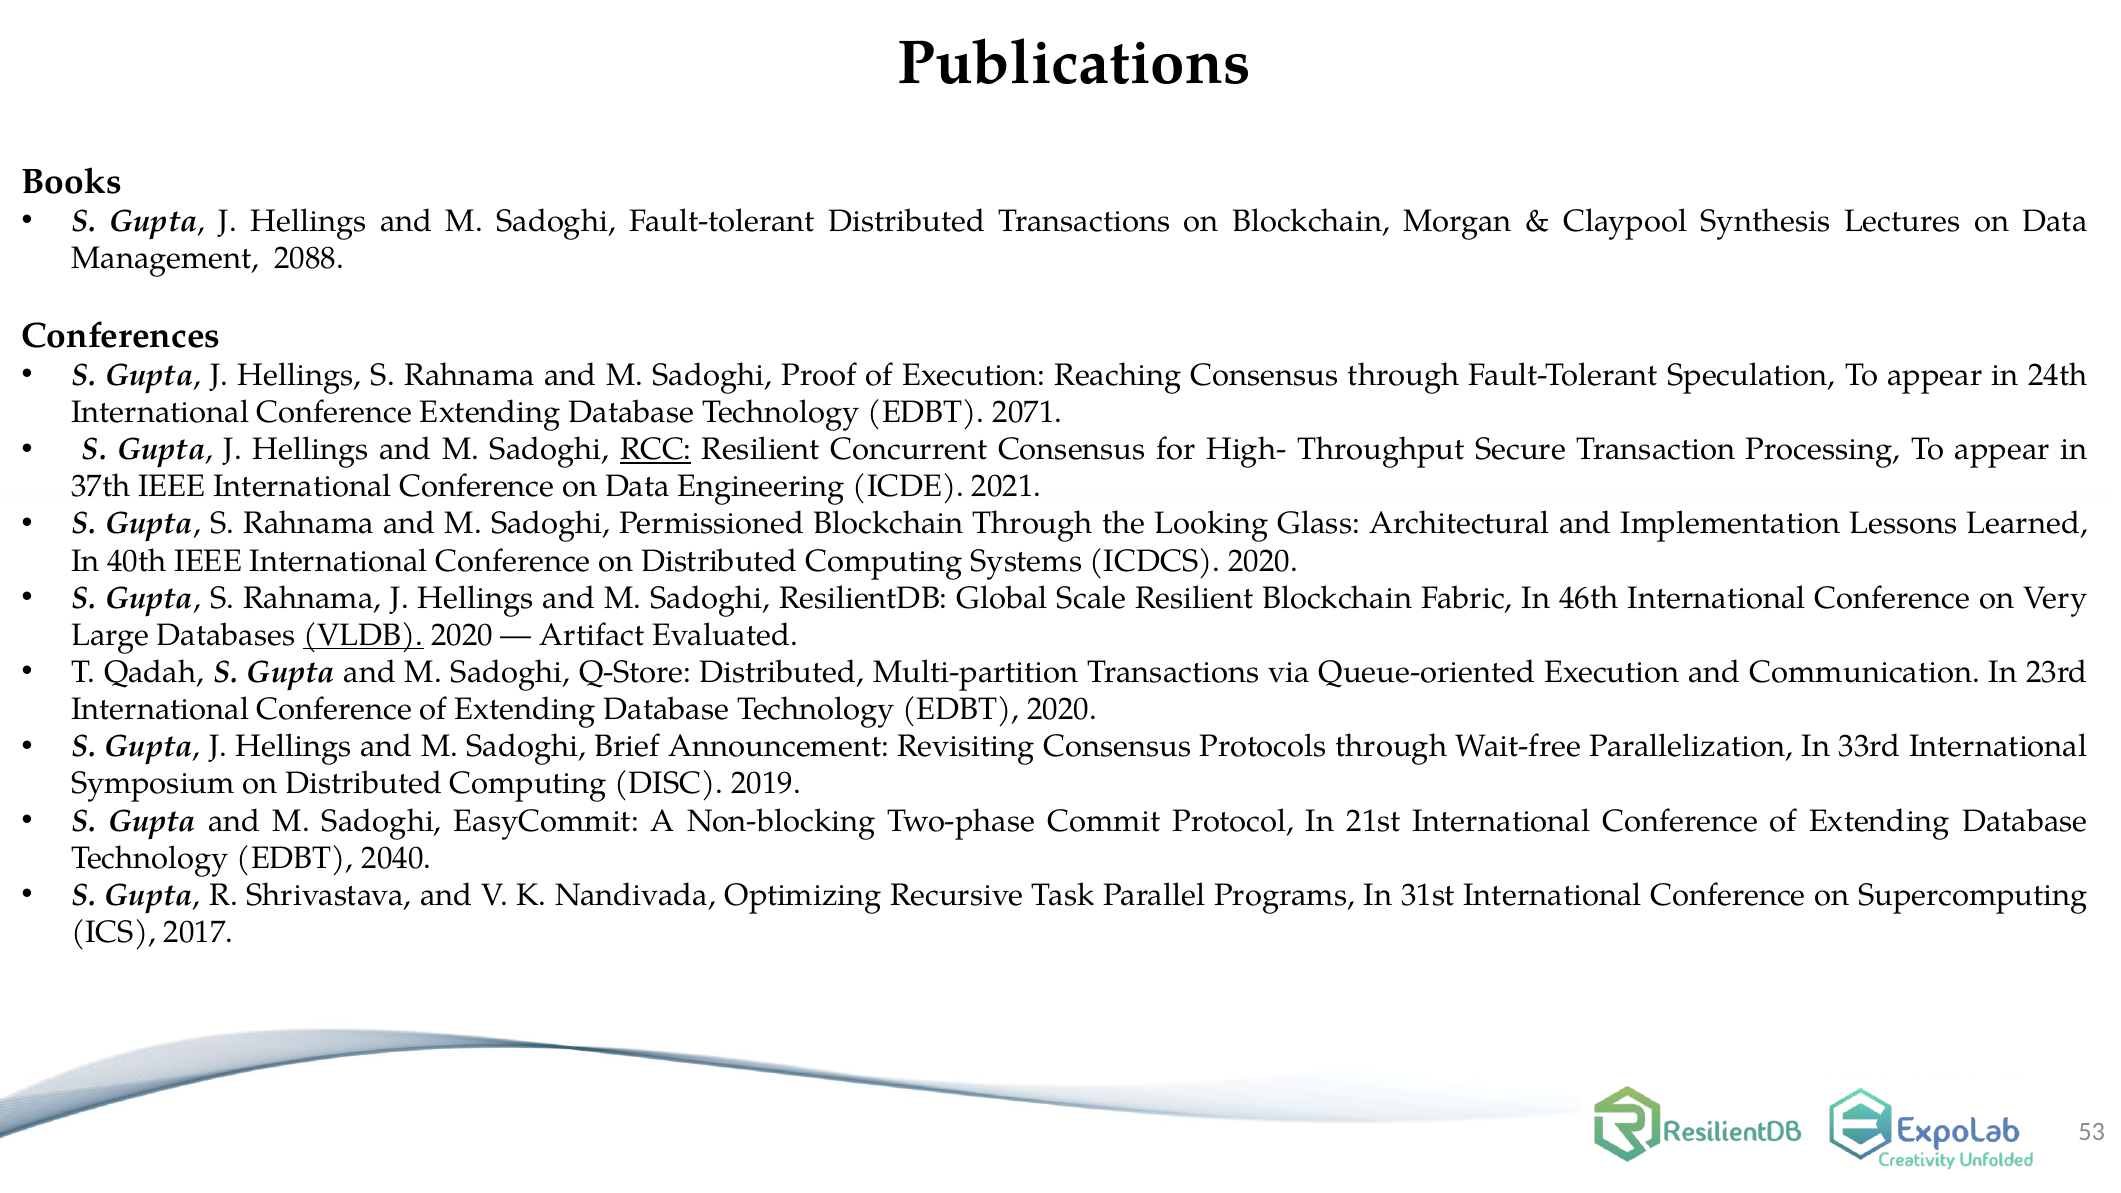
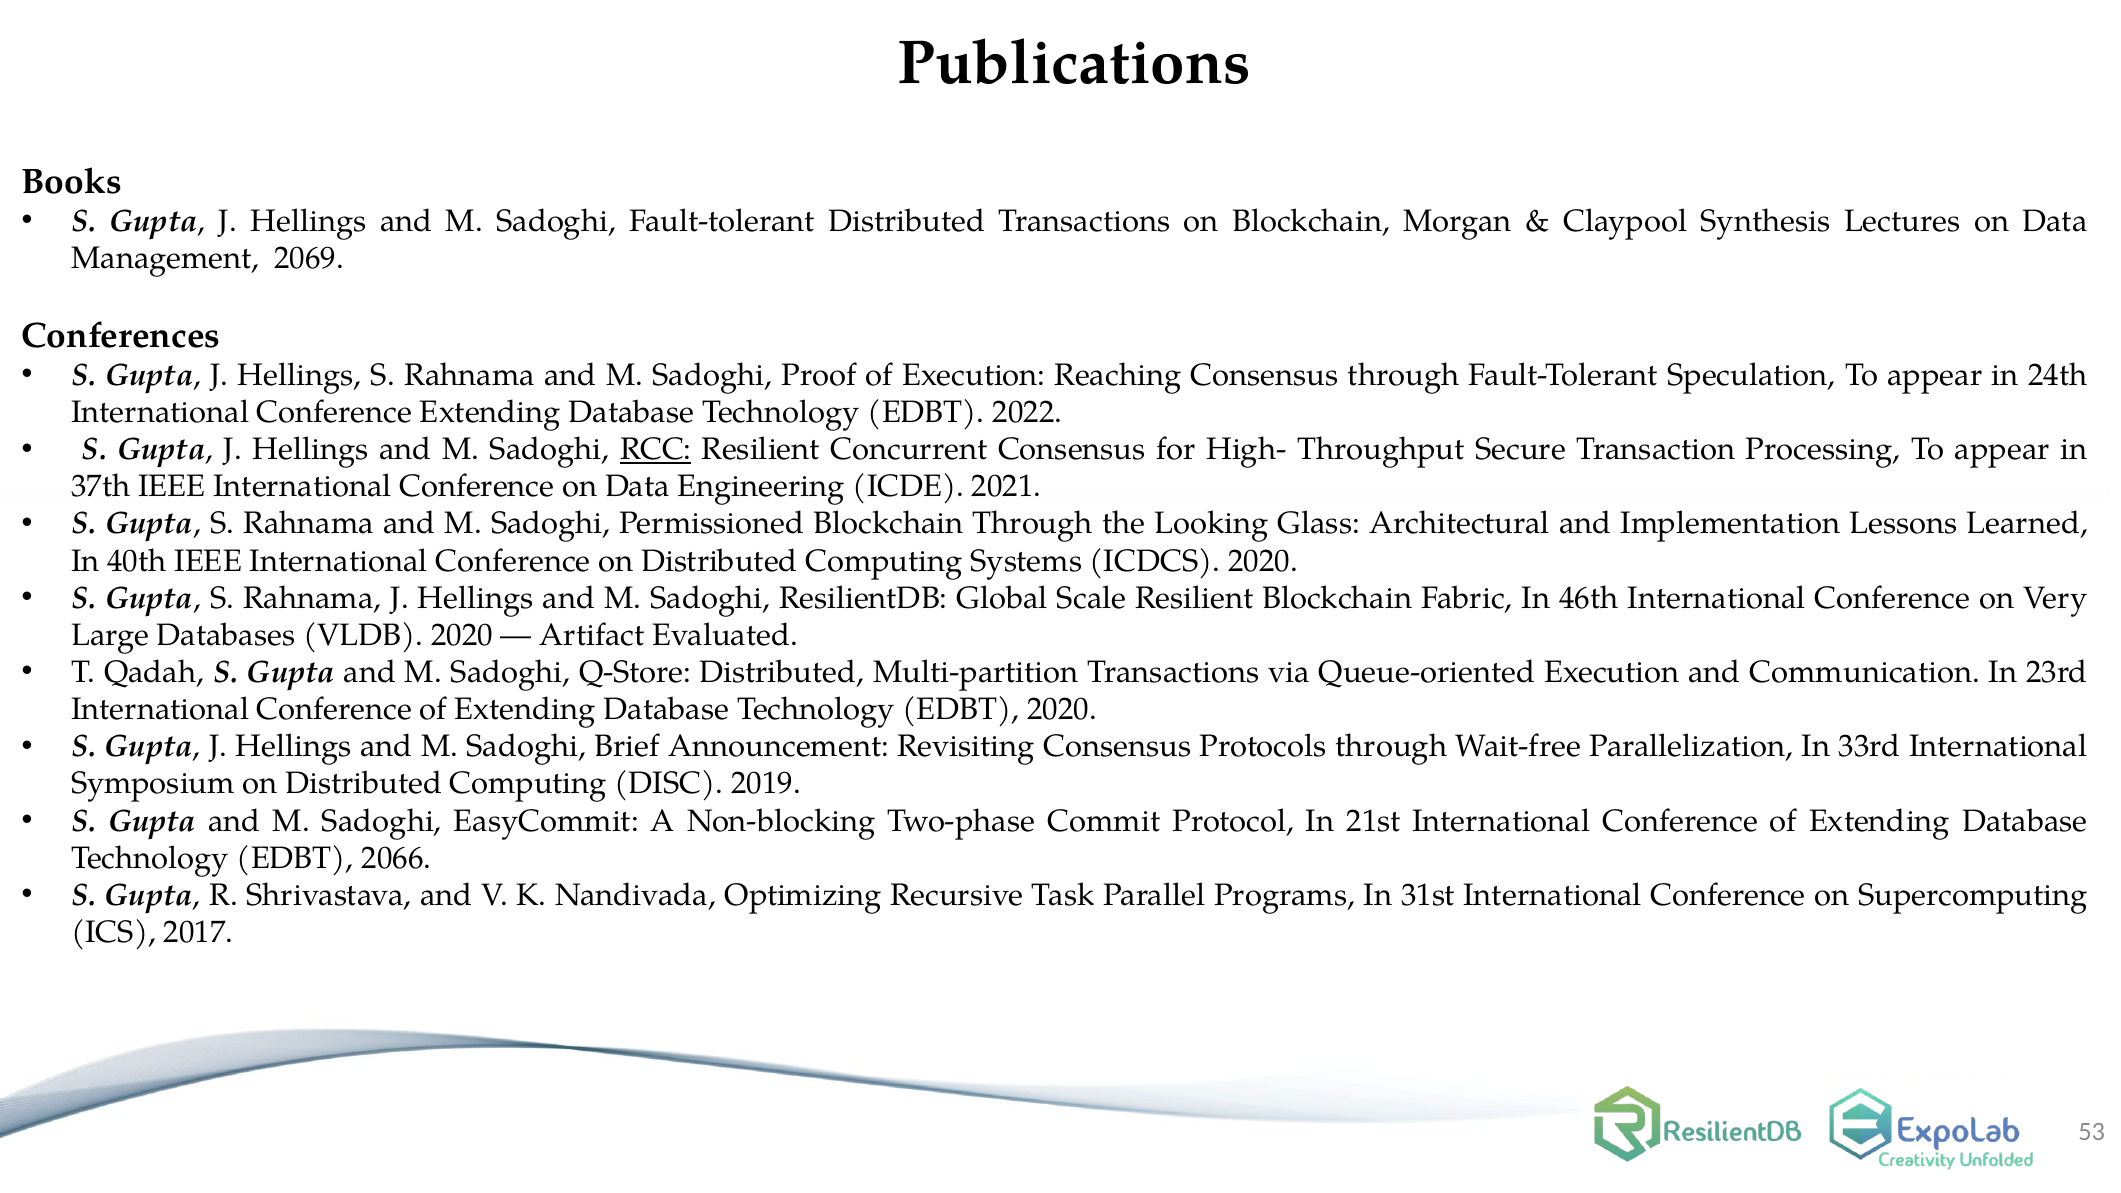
2088: 2088 -> 2069 (309, 259)
2071: 2071 -> 2022 (1027, 412)
VLDB underline: present -> none (363, 635)
2040: 2040 -> 2066 (396, 858)
